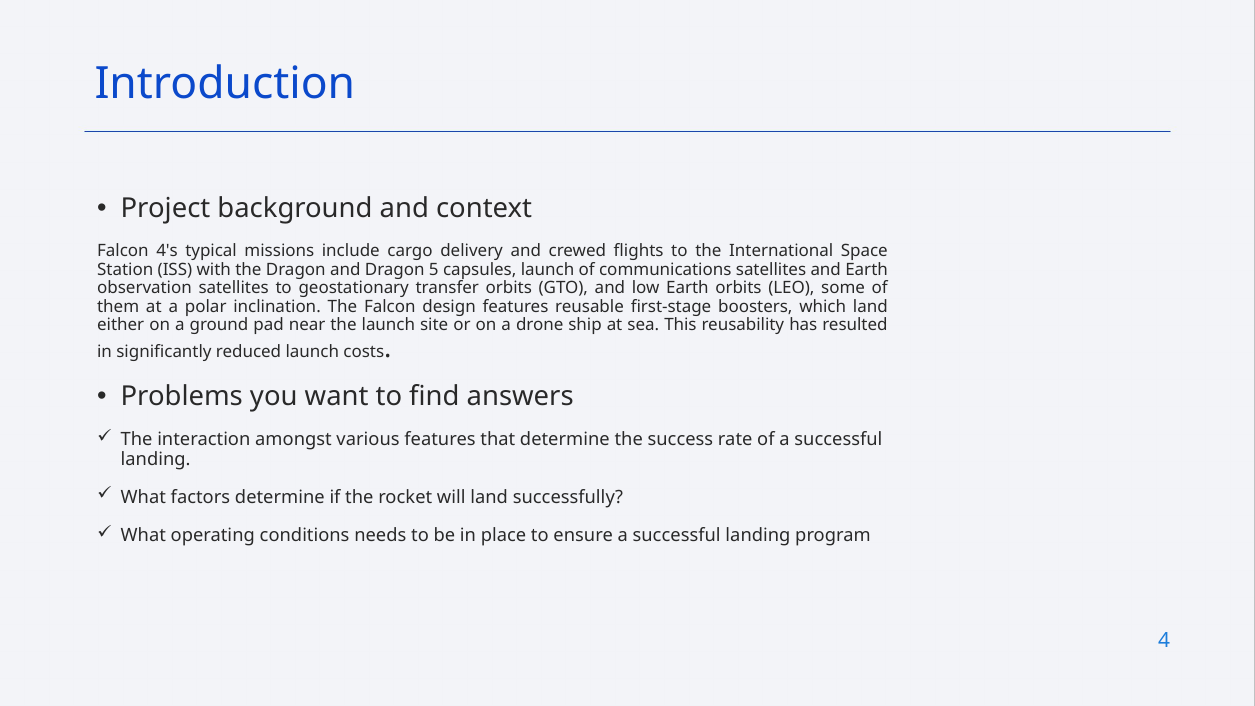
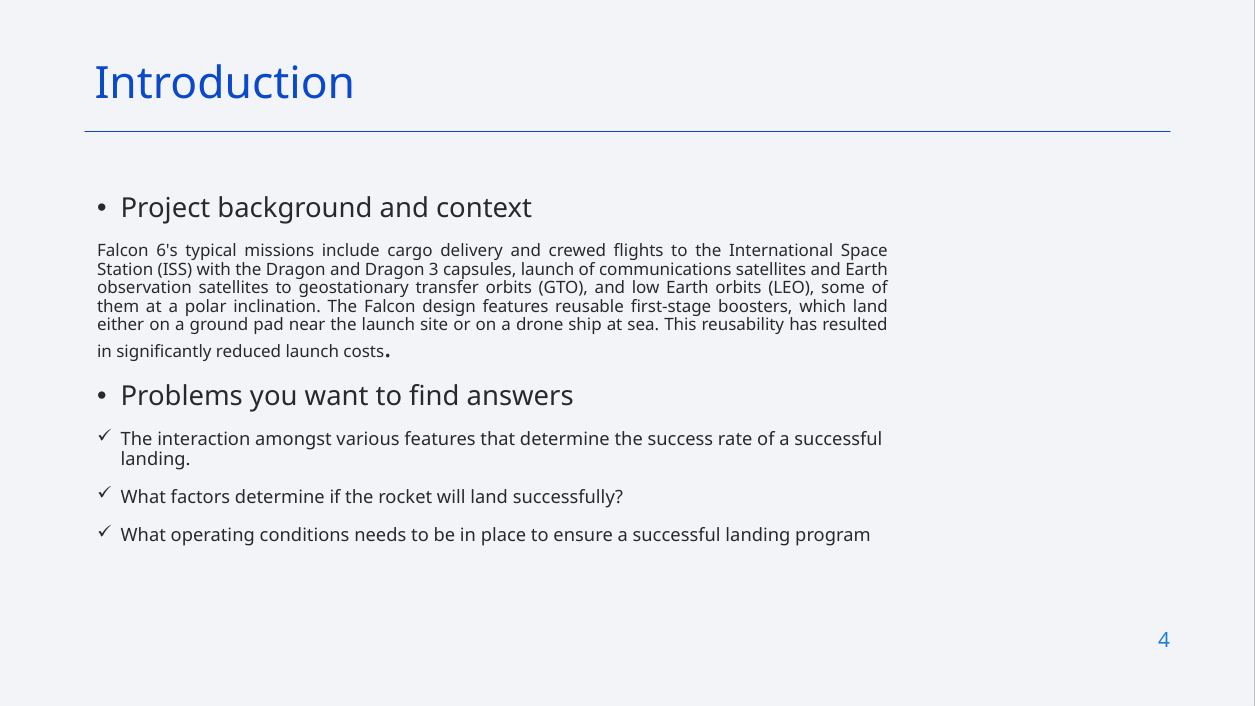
4's: 4's -> 6's (167, 251)
5: 5 -> 3 (434, 270)
